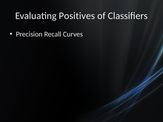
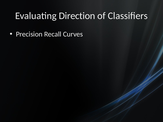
Positives: Positives -> Direction (77, 16)
